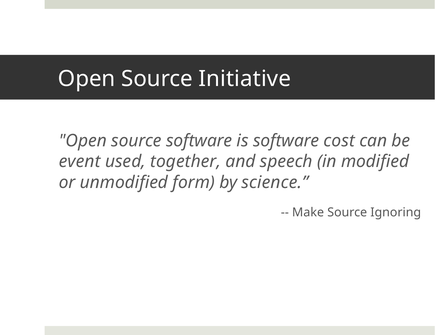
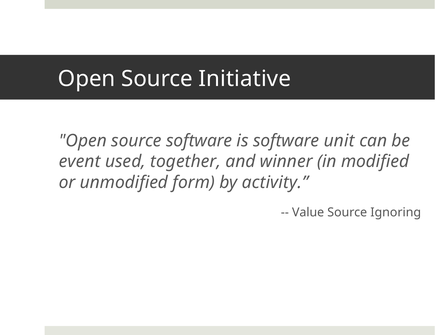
cost: cost -> unit (339, 140)
speech: speech -> winner (286, 161)
science: science -> activity (275, 182)
Make: Make -> Value (308, 212)
